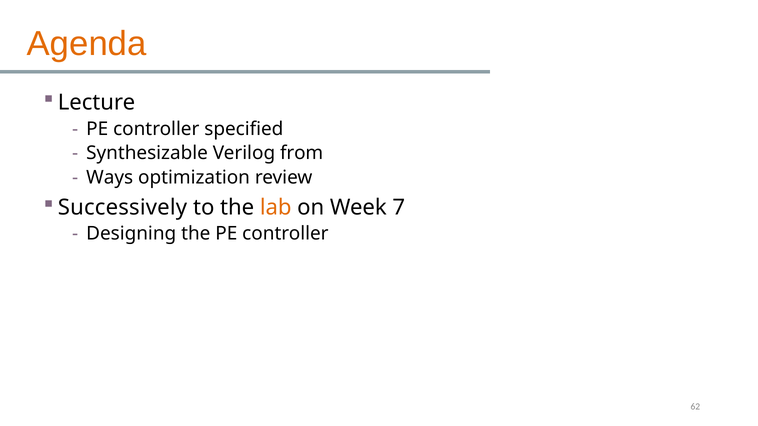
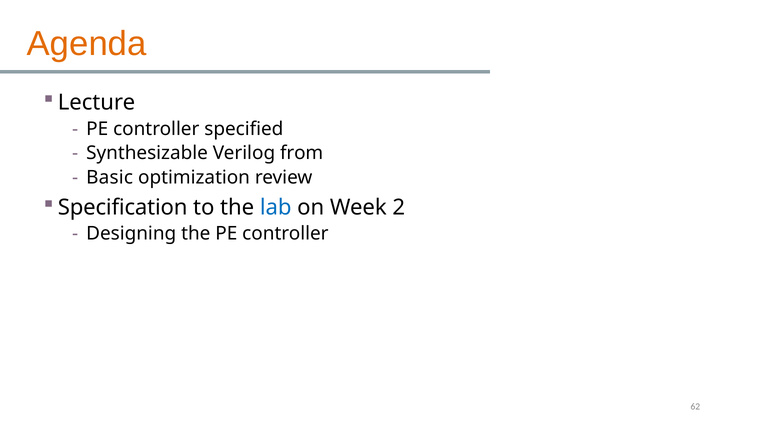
Ways: Ways -> Basic (110, 178)
Successively: Successively -> Specification (123, 208)
lab colour: orange -> blue (276, 208)
7: 7 -> 2 (399, 208)
